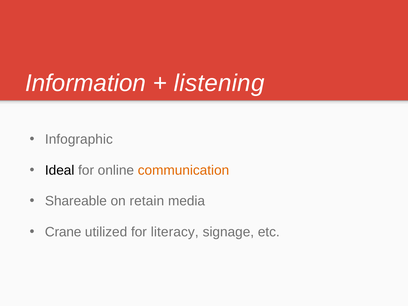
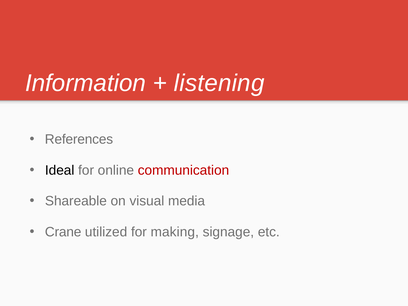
Infographic: Infographic -> References (79, 140)
communication colour: orange -> red (183, 170)
retain: retain -> visual (147, 201)
literacy: literacy -> making (175, 232)
